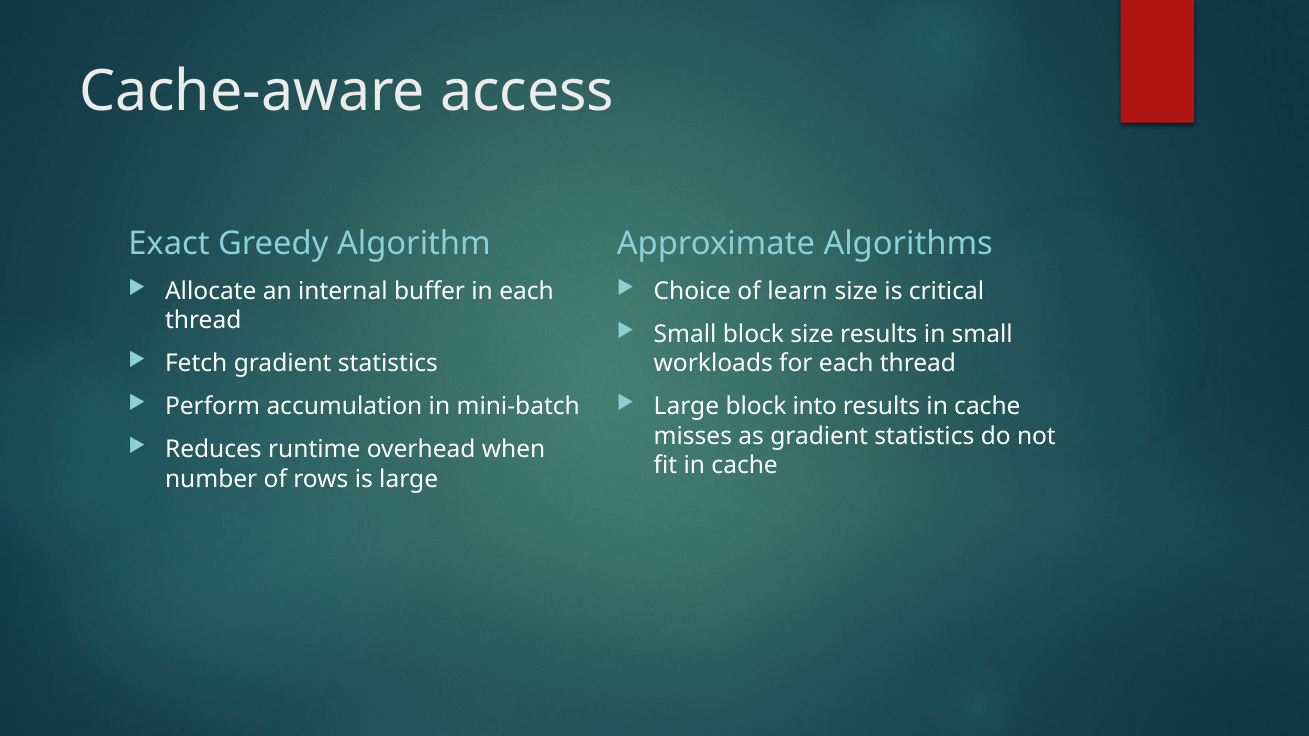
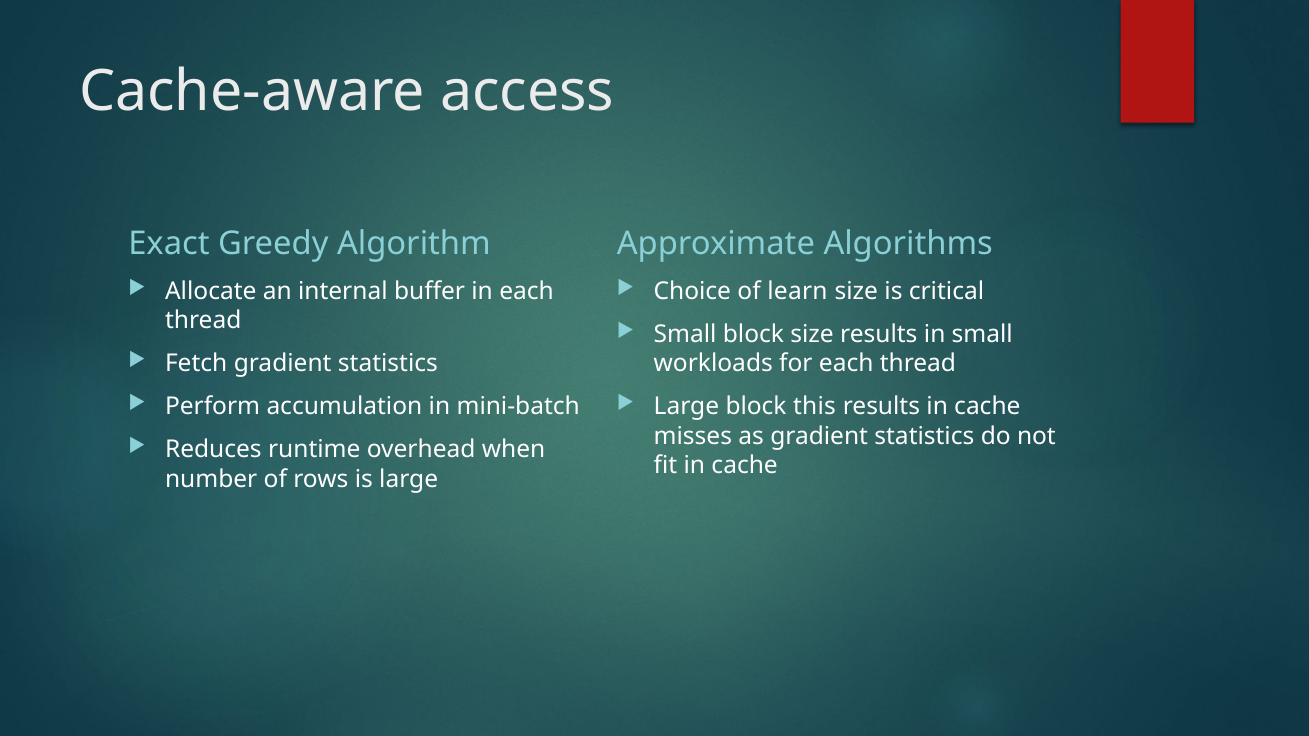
into: into -> this (815, 407)
